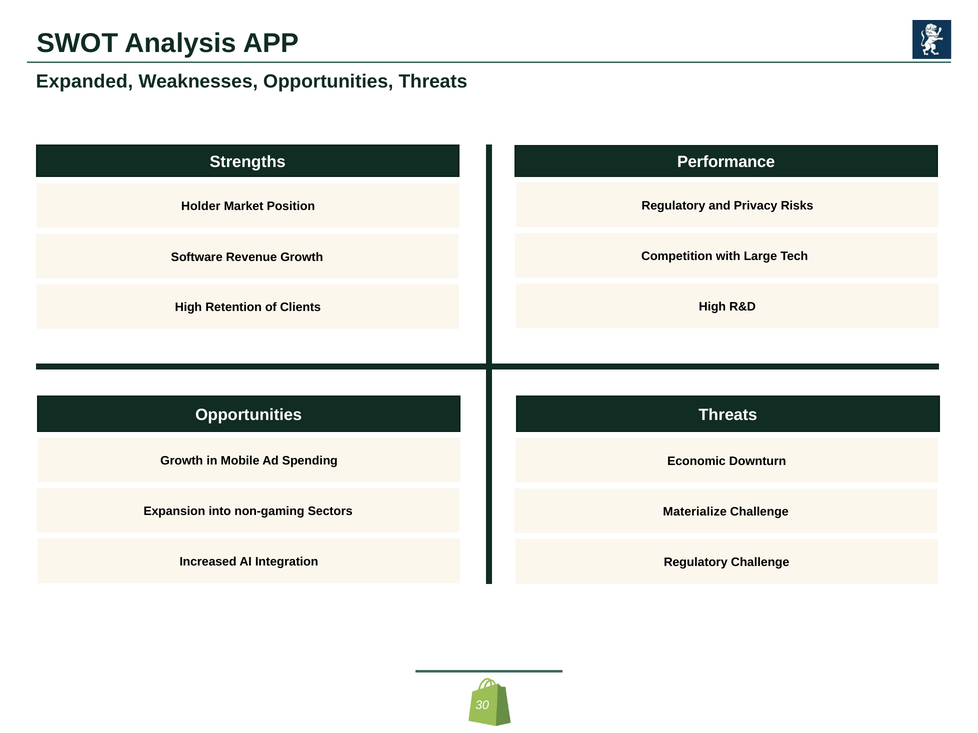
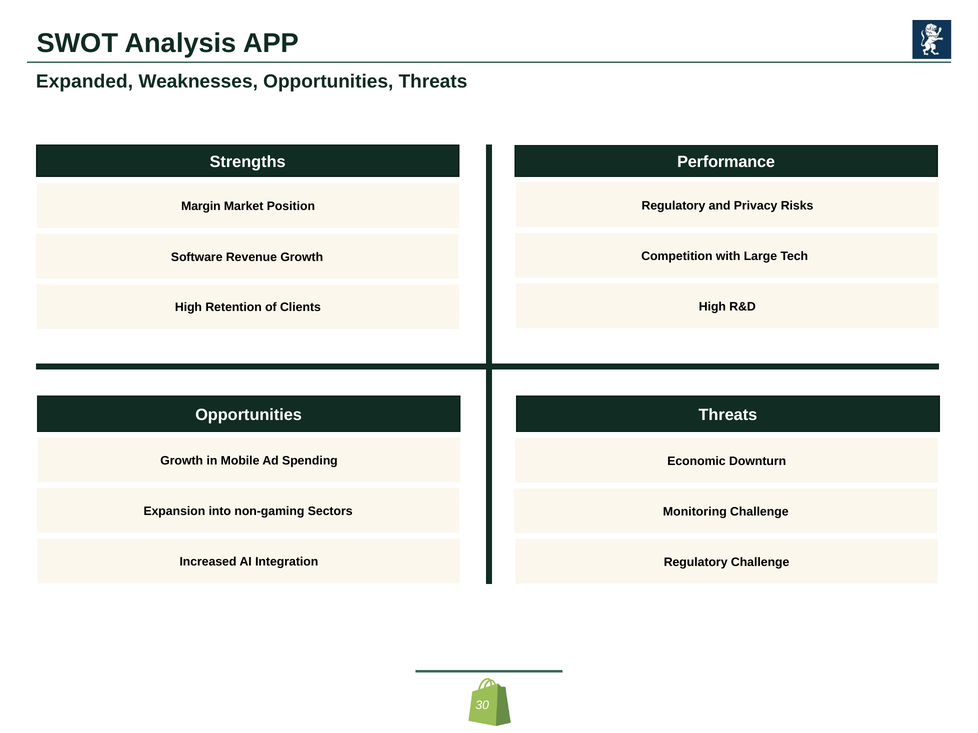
Holder: Holder -> Margin (201, 206)
Materialize: Materialize -> Monitoring (695, 512)
